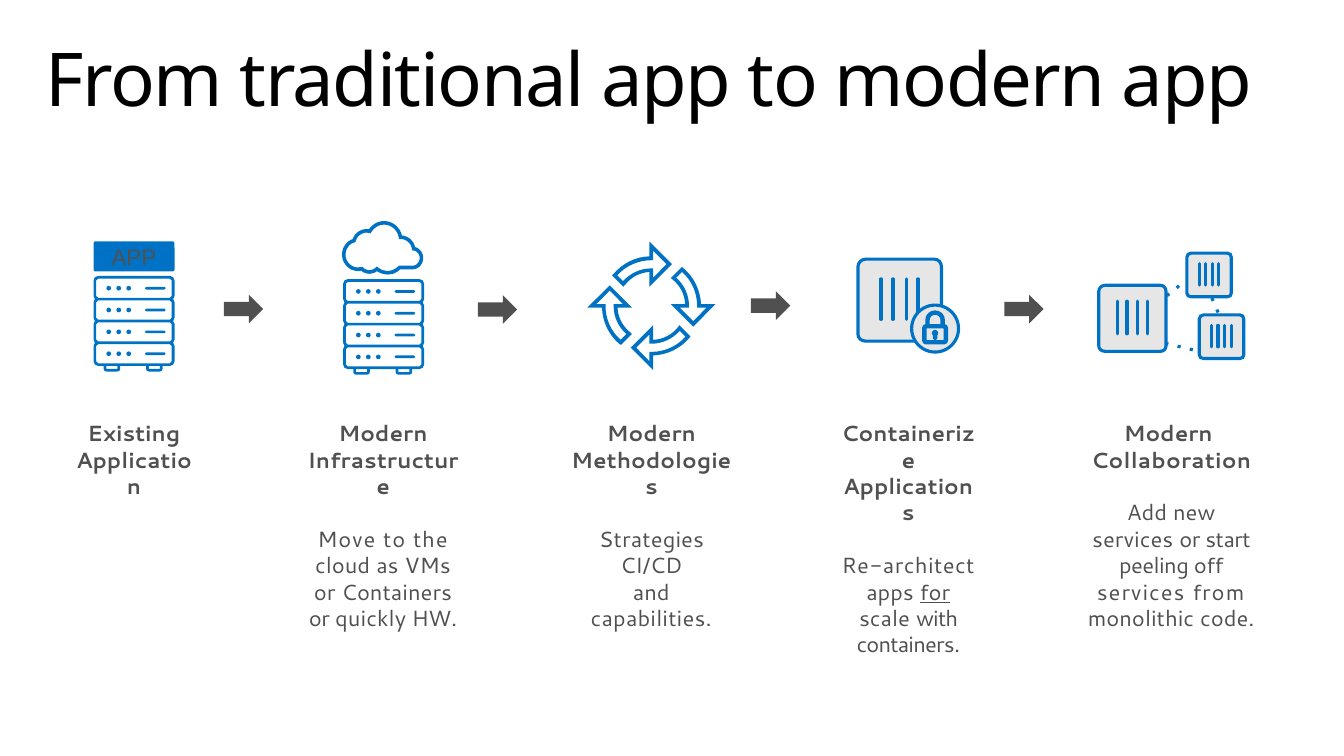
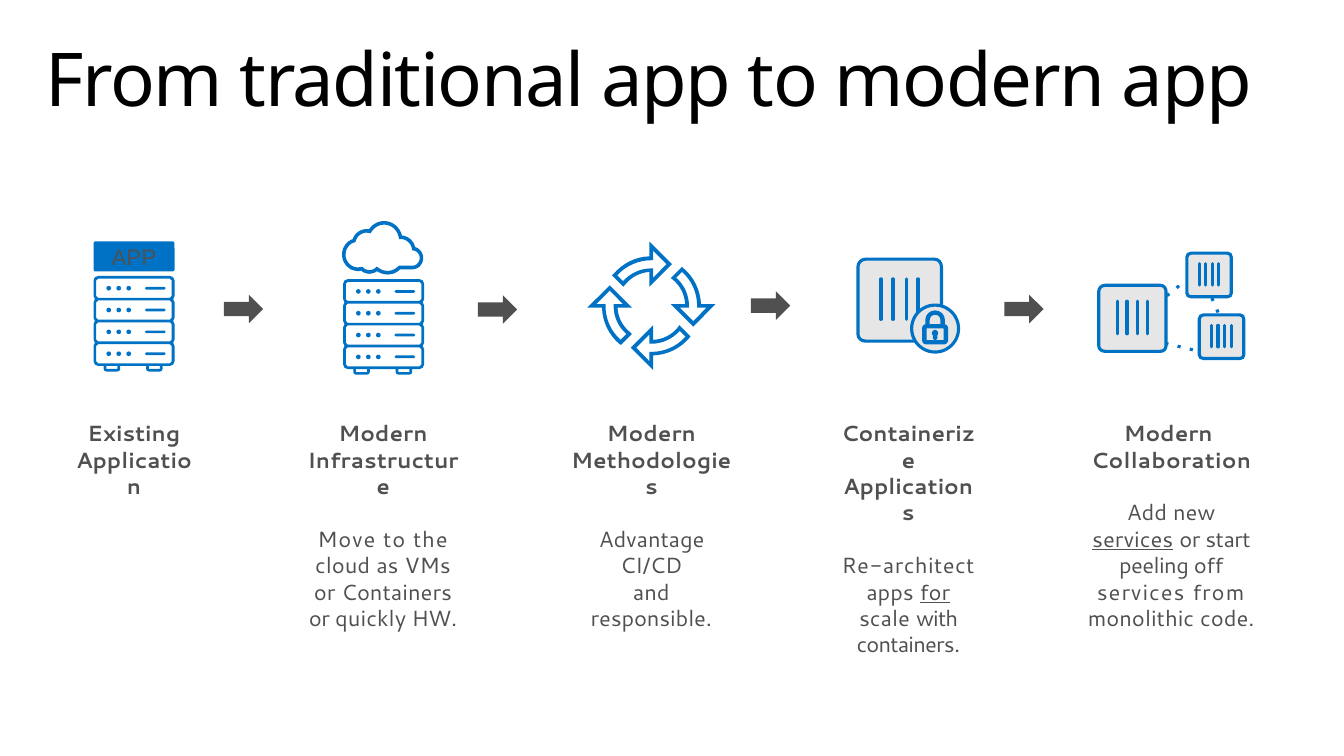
Strategies: Strategies -> Advantage (652, 540)
services underline: none -> present (1133, 540)
capabilities: capabilities -> responsible (651, 619)
